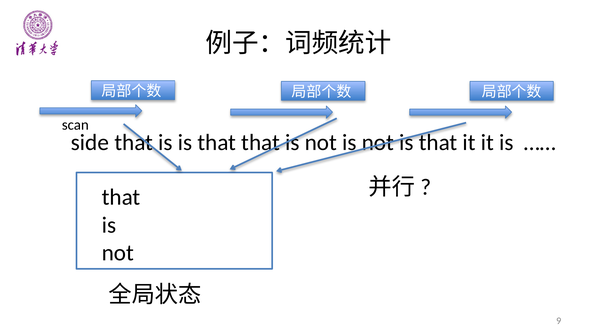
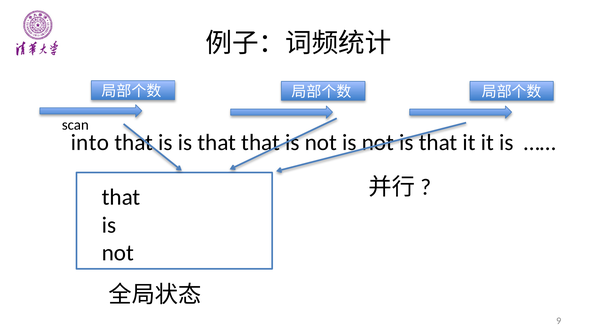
side: side -> into (90, 142)
